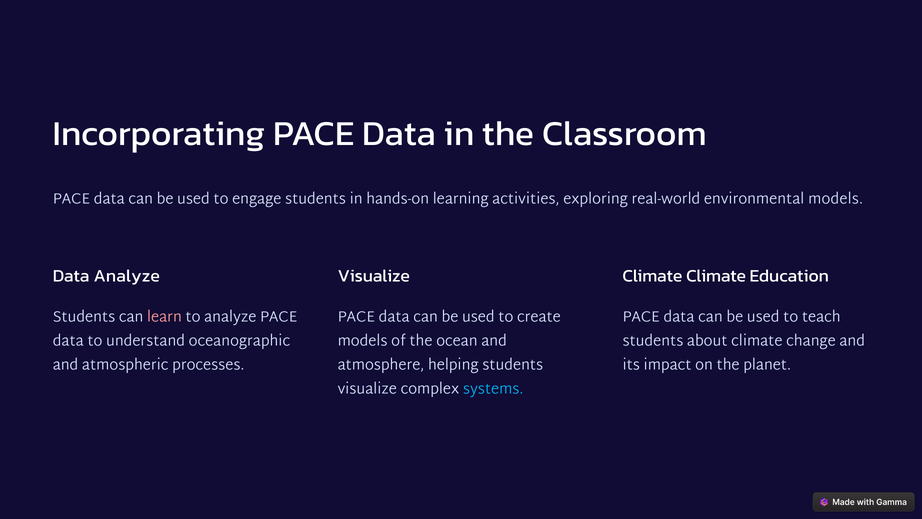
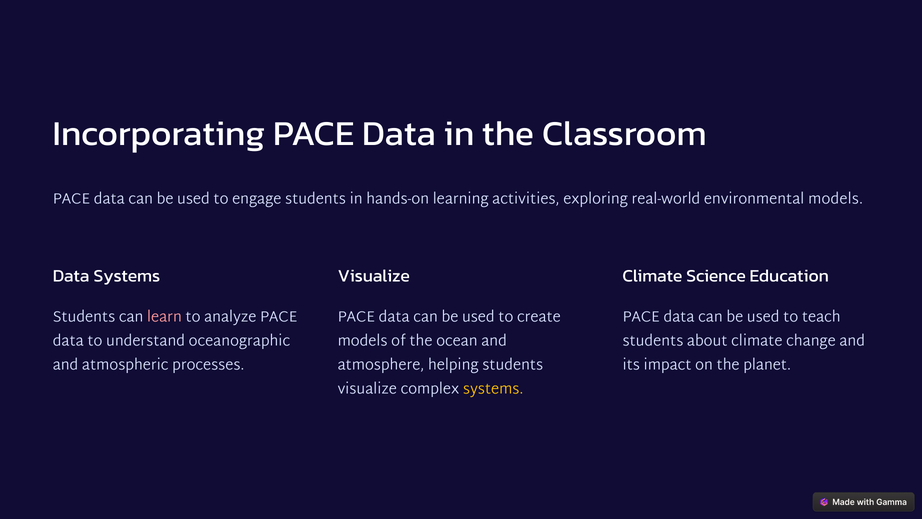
Data Analyze: Analyze -> Systems (127, 276)
Climate Climate: Climate -> Science (716, 276)
systems colour: light blue -> yellow (493, 388)
